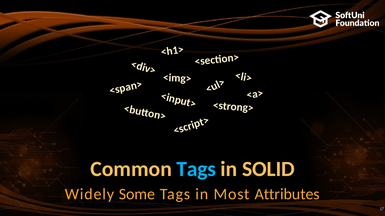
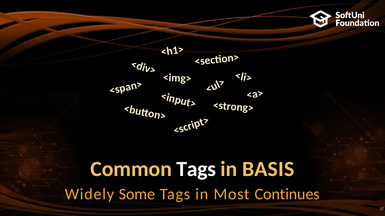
Tags colour: light blue -> white (196, 169)
SOLID: SOLID -> BASIS (268, 169)
Attributes: Attributes -> Continues (287, 195)
